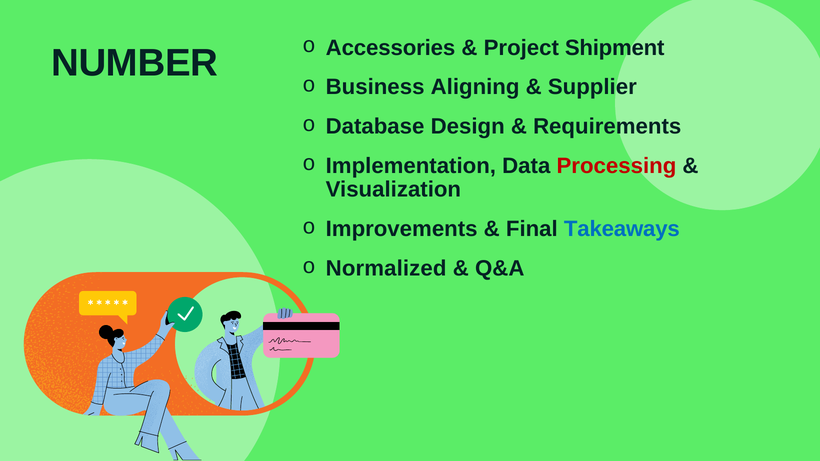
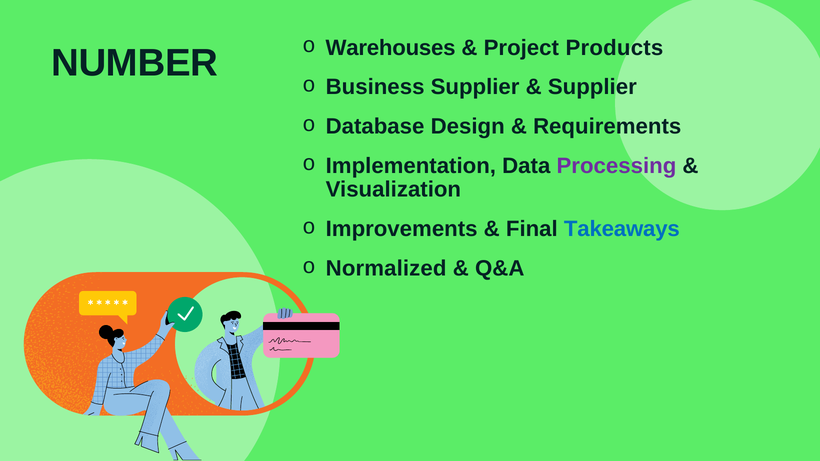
Accessories: Accessories -> Warehouses (391, 48)
Shipment: Shipment -> Products (614, 48)
Business Aligning: Aligning -> Supplier (475, 87)
Processing colour: red -> purple (616, 166)
